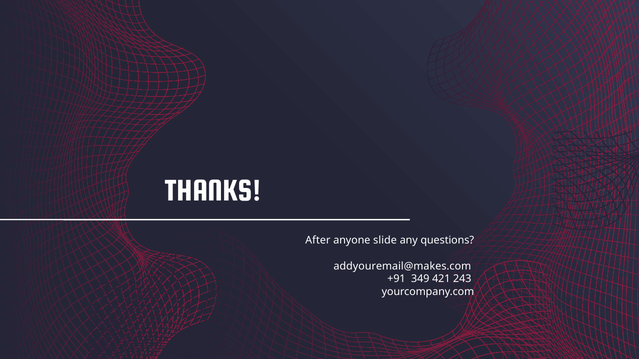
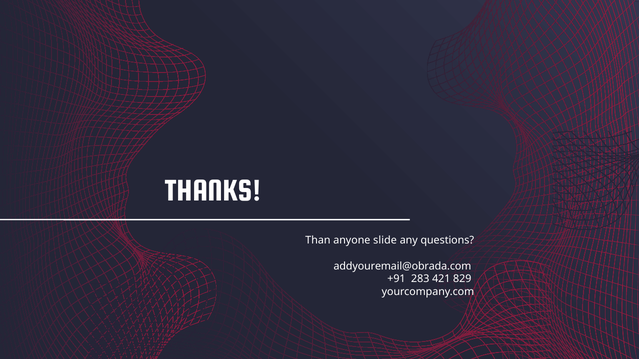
After: After -> Than (318, 241)
addyouremail@makes.com: addyouremail@makes.com -> addyouremail@obrada.com (402, 266)
349: 349 -> 283 (420, 279)
243: 243 -> 829 (462, 279)
